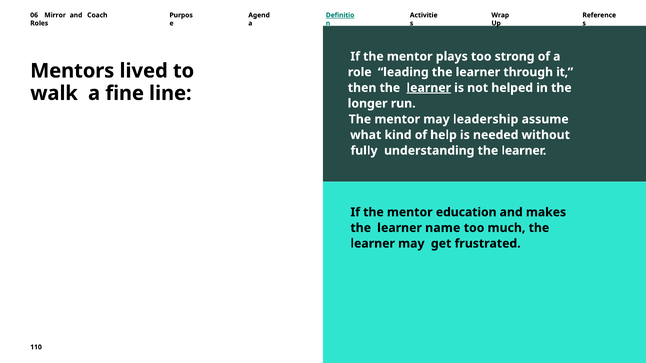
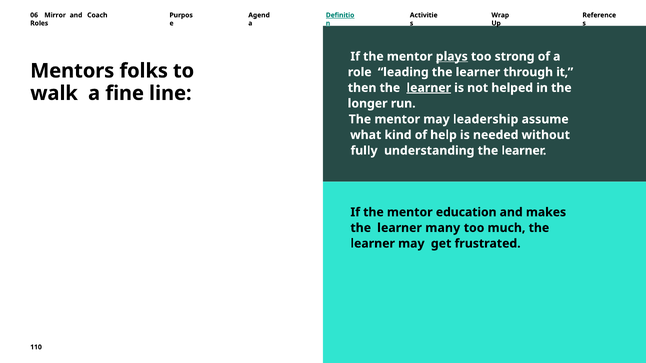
plays underline: none -> present (452, 57)
lived: lived -> folks (144, 71)
name: name -> many (443, 228)
